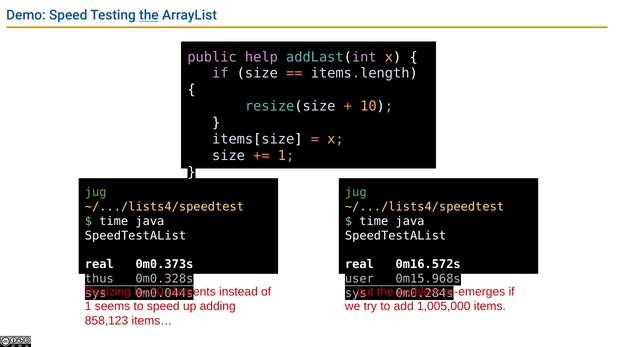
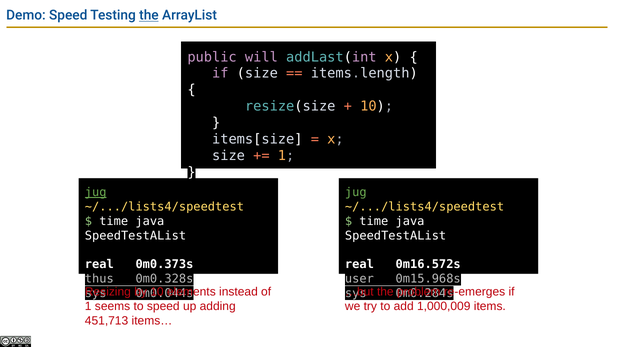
help: help -> will (261, 57)
jug underline: none -> present (96, 192)
1,005,000: 1,005,000 -> 1,000,009 (444, 306)
858,123: 858,123 -> 451,713 (107, 321)
